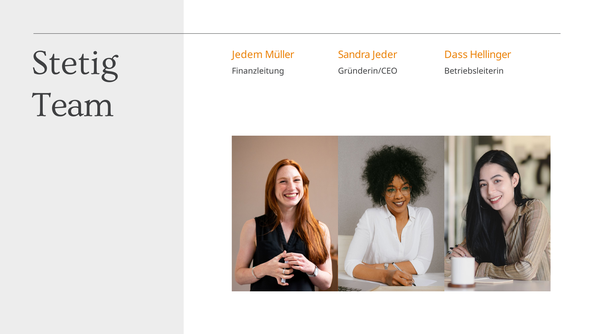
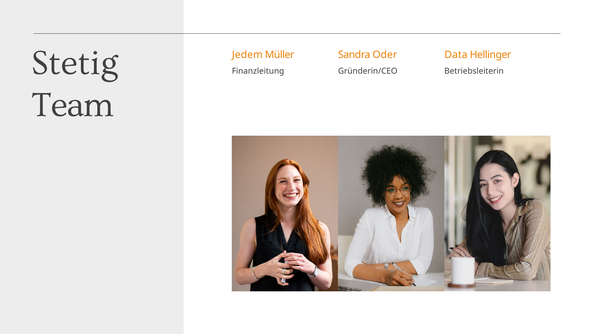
Jeder: Jeder -> Oder (385, 55)
Dass: Dass -> Data (456, 55)
